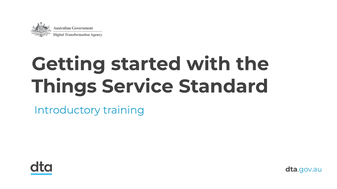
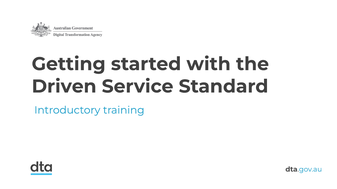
Things: Things -> Driven (64, 87)
